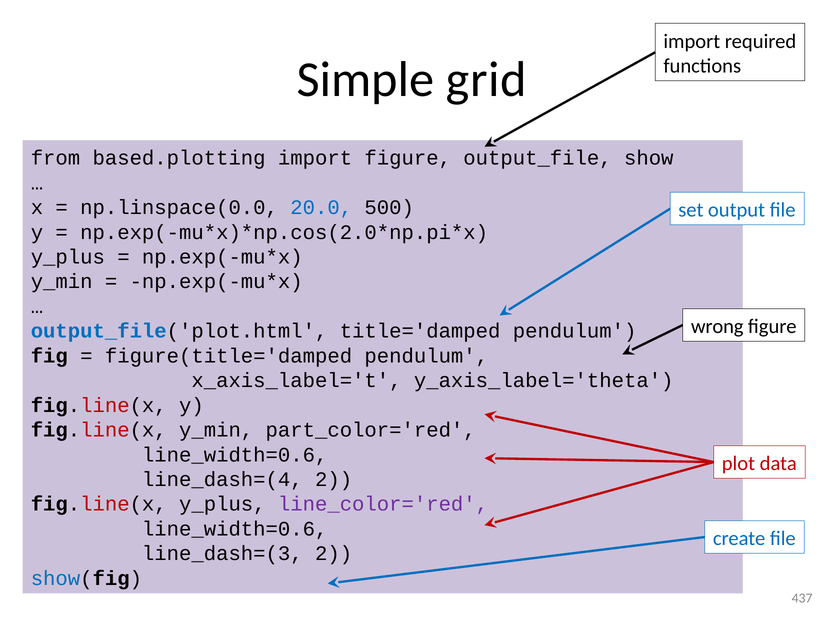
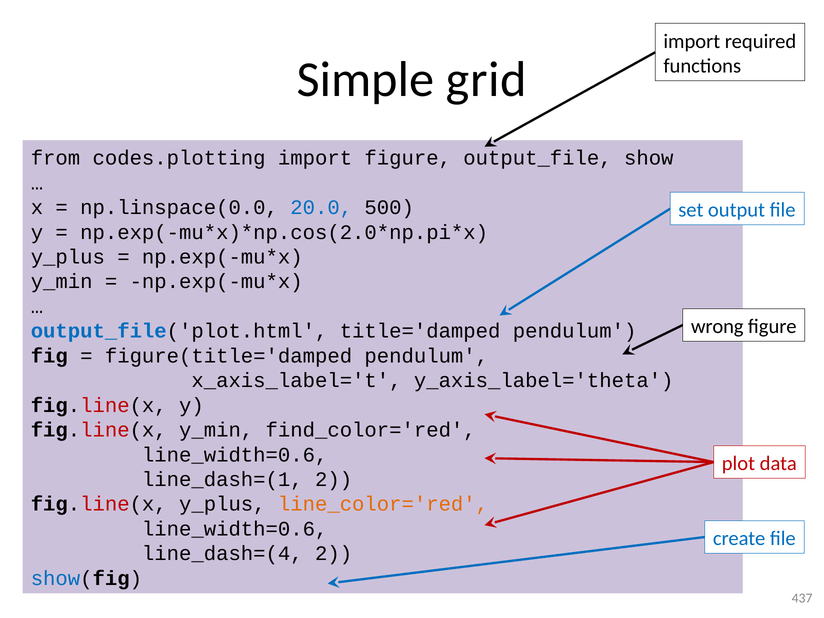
based.plotting: based.plotting -> codes.plotting (179, 158)
part_color='red: part_color='red -> find_color='red (371, 430)
line_dash=(4: line_dash=(4 -> line_dash=(1 (222, 479)
line_color='red colour: purple -> orange (383, 504)
line_dash=(3: line_dash=(3 -> line_dash=(4 (222, 554)
